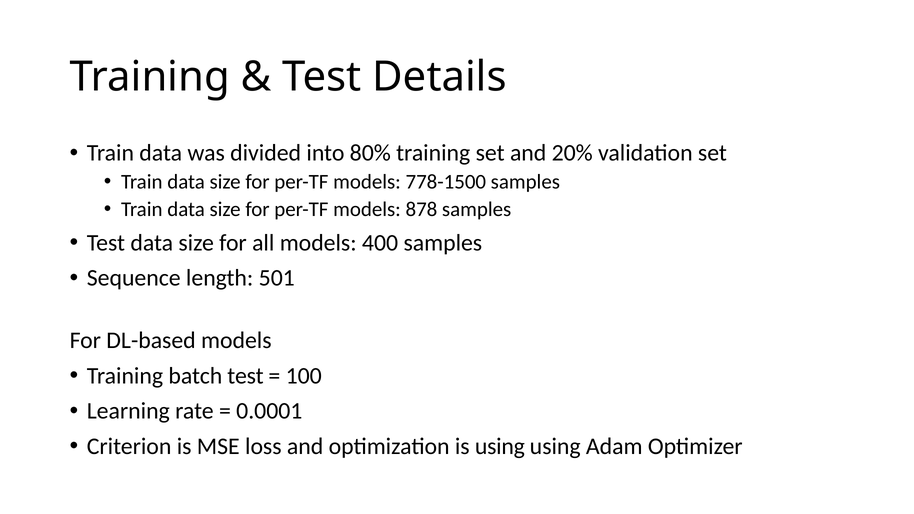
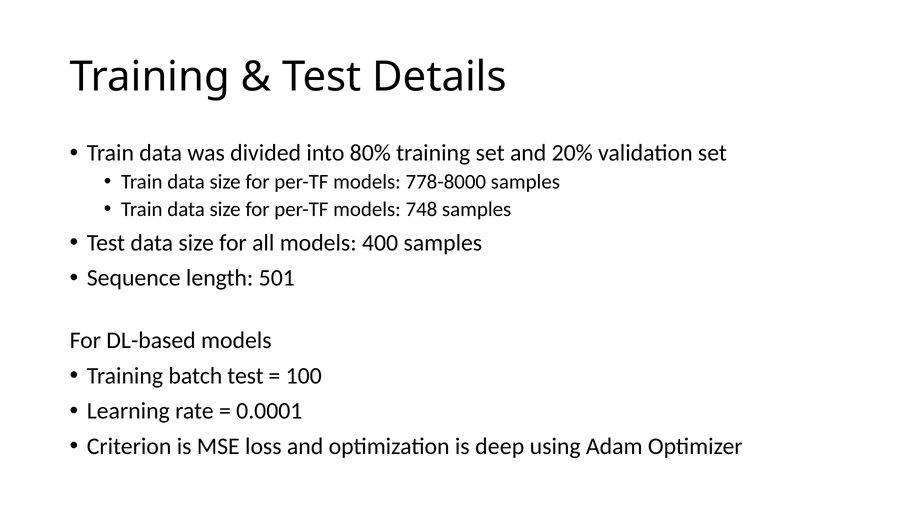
778-1500: 778-1500 -> 778-8000 (446, 182)
878: 878 -> 748 (421, 209)
is using: using -> deep (500, 446)
